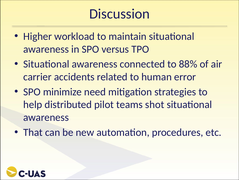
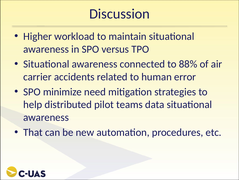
shot: shot -> data (155, 104)
